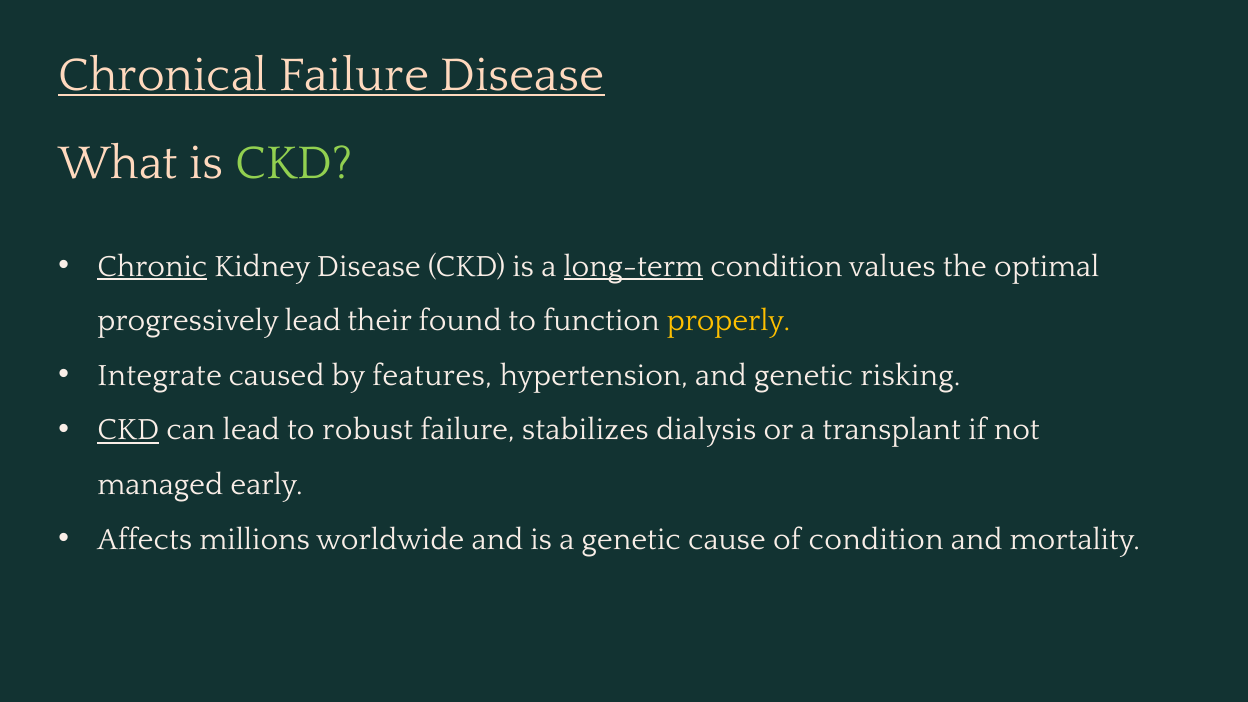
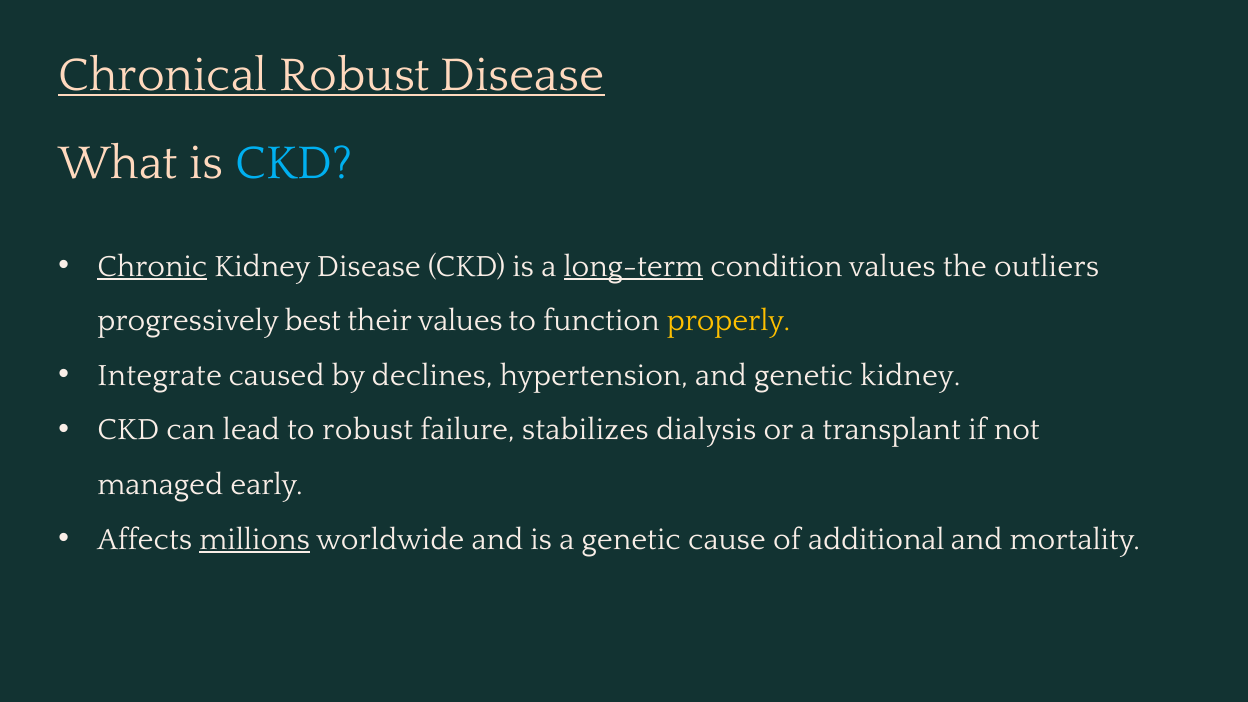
Chronical Failure: Failure -> Robust (355, 75)
CKD colour: light green -> light blue (294, 163)
optimal: optimal -> outliers (1047, 266)
progressively lead: lead -> best (313, 321)
their found: found -> values (460, 321)
features: features -> declines (432, 375)
genetic risking: risking -> kidney (910, 375)
CKD underline: present -> none (128, 430)
millions underline: none -> present (255, 539)
of condition: condition -> additional (876, 539)
